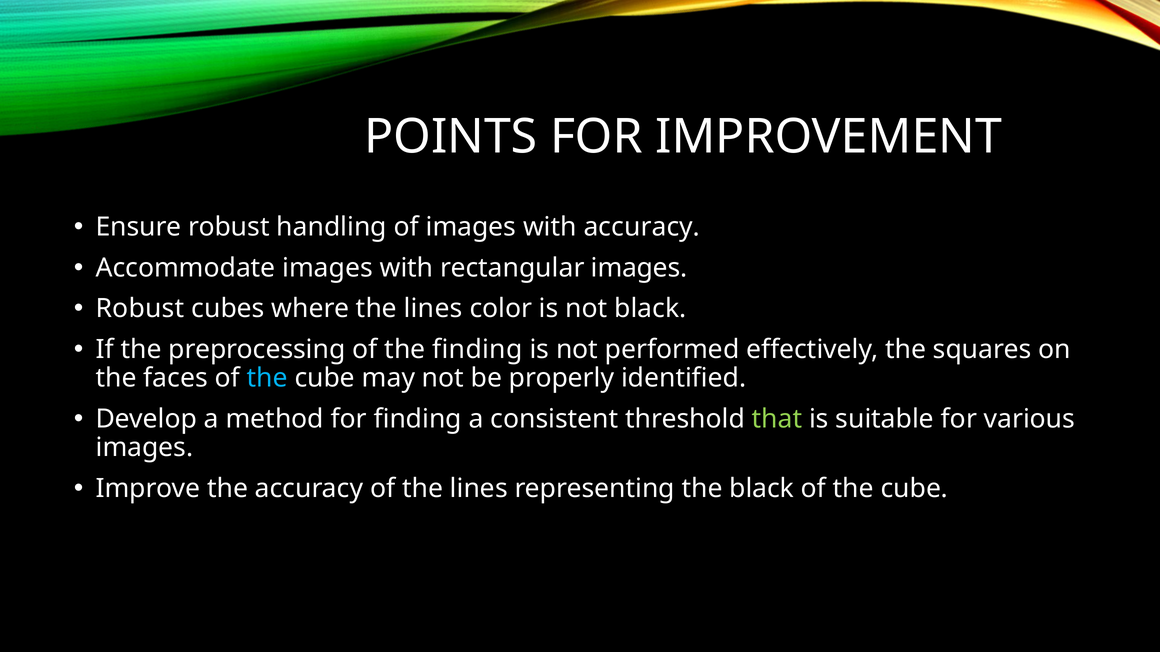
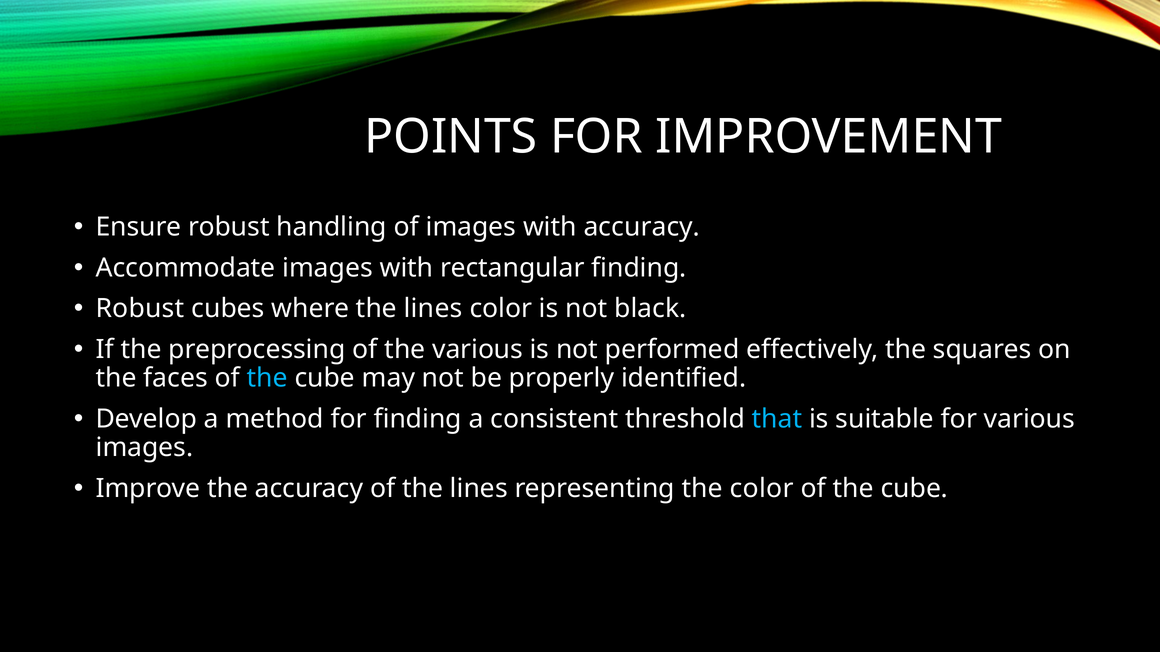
rectangular images: images -> finding (639, 268)
the finding: finding -> various (478, 350)
that colour: light green -> light blue (777, 419)
the black: black -> color (762, 489)
